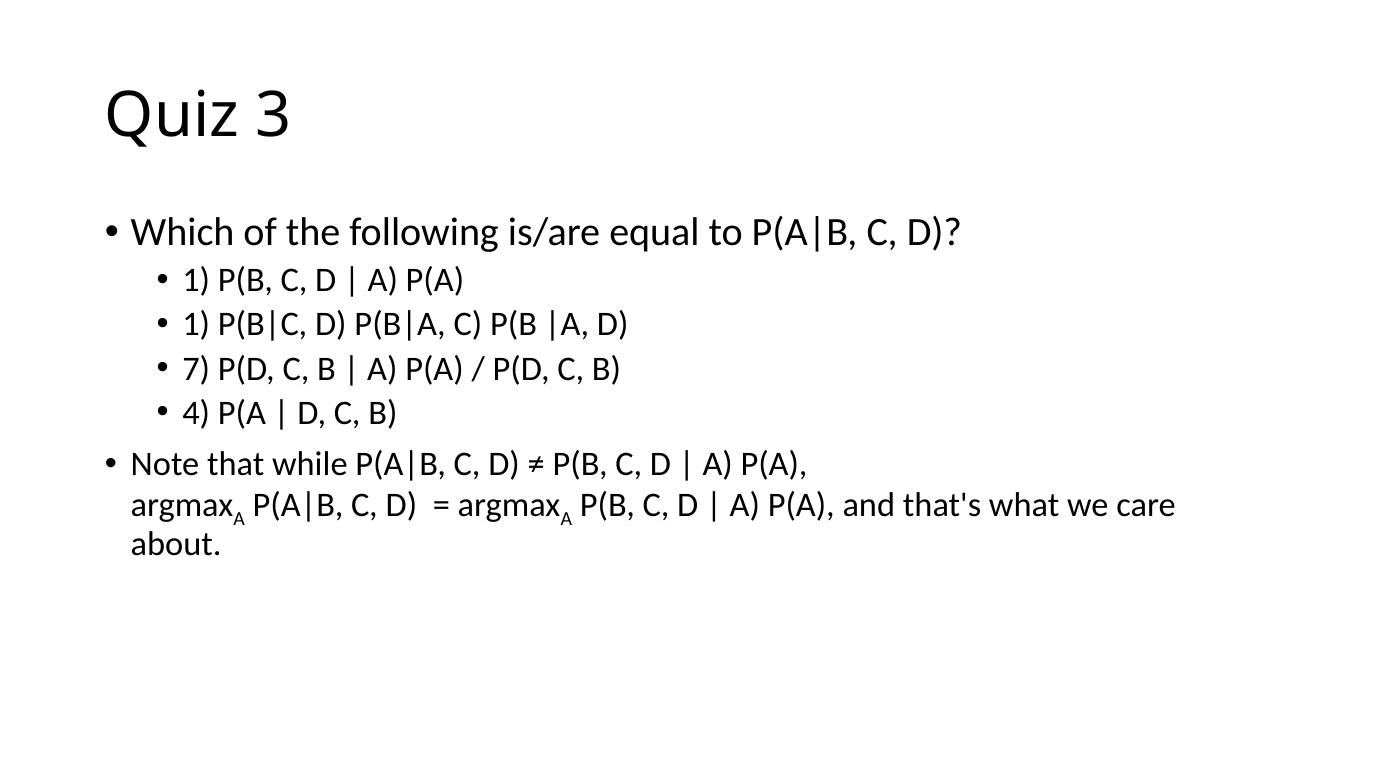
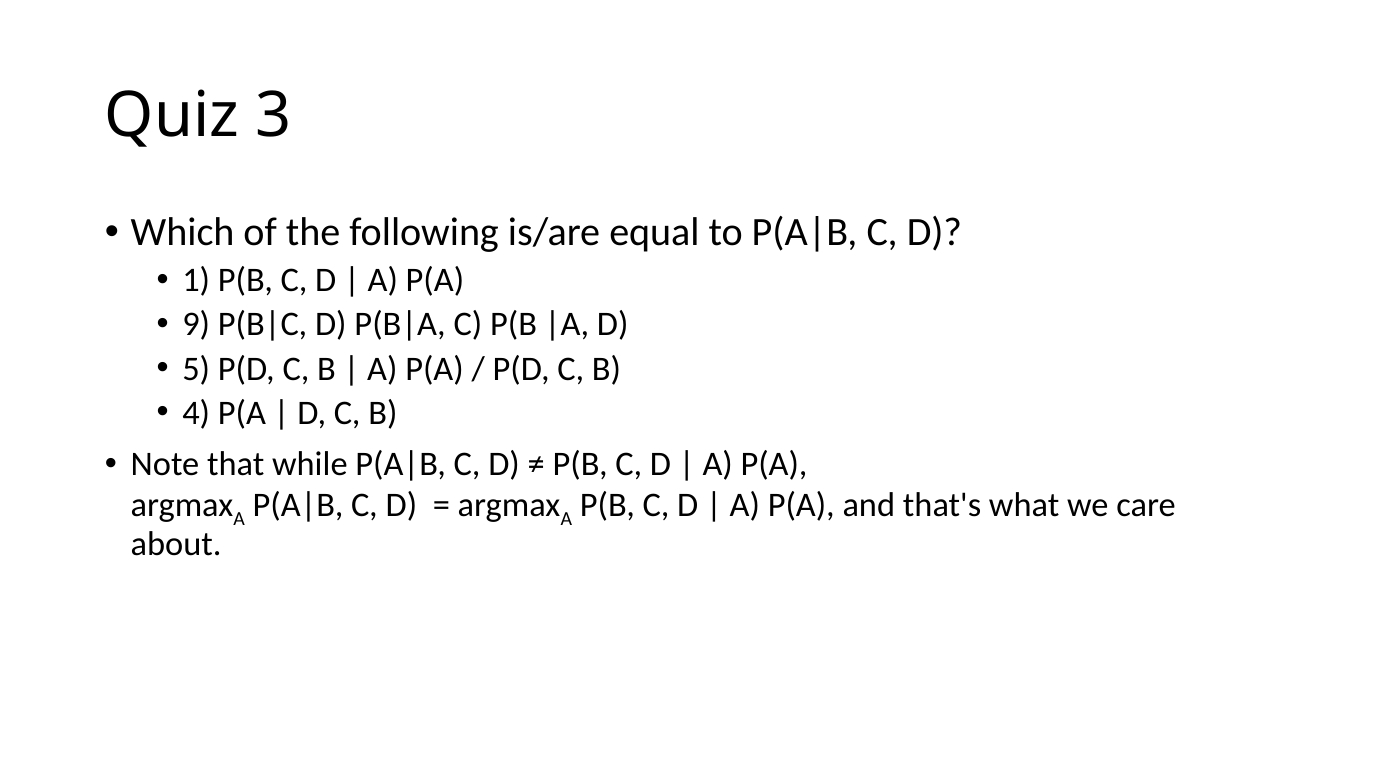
1: 1 -> 9 (196, 324)
7: 7 -> 5 (196, 369)
